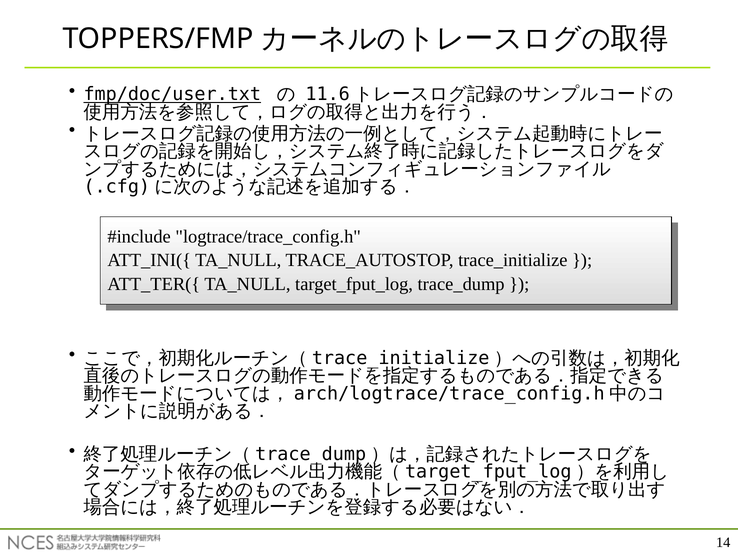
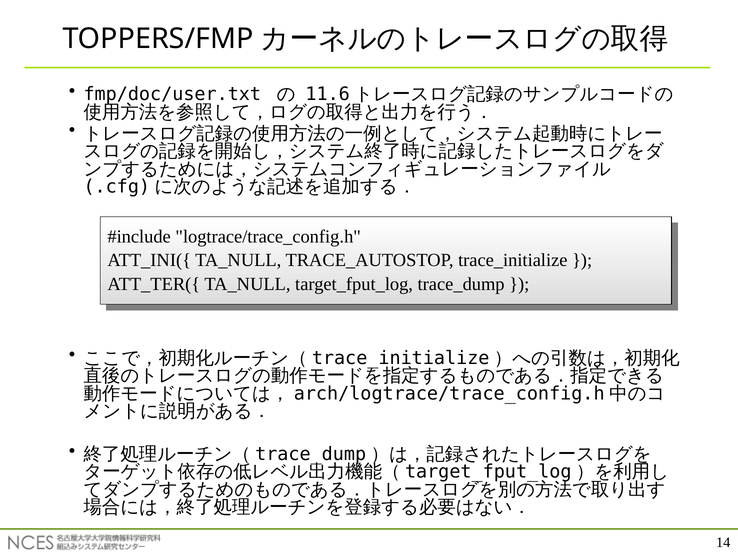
fmp/doc/user.txt underline: present -> none (172, 94)
